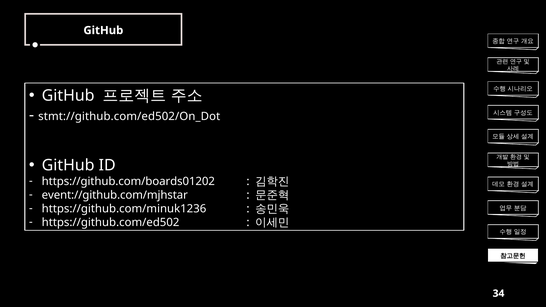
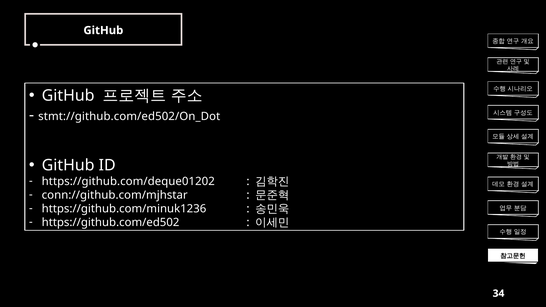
https://github.com/boards01202: https://github.com/boards01202 -> https://github.com/deque01202 (128, 181)
event://github.com/mjhstar: event://github.com/mjhstar -> conn://github.com/mjhstar (115, 195)
